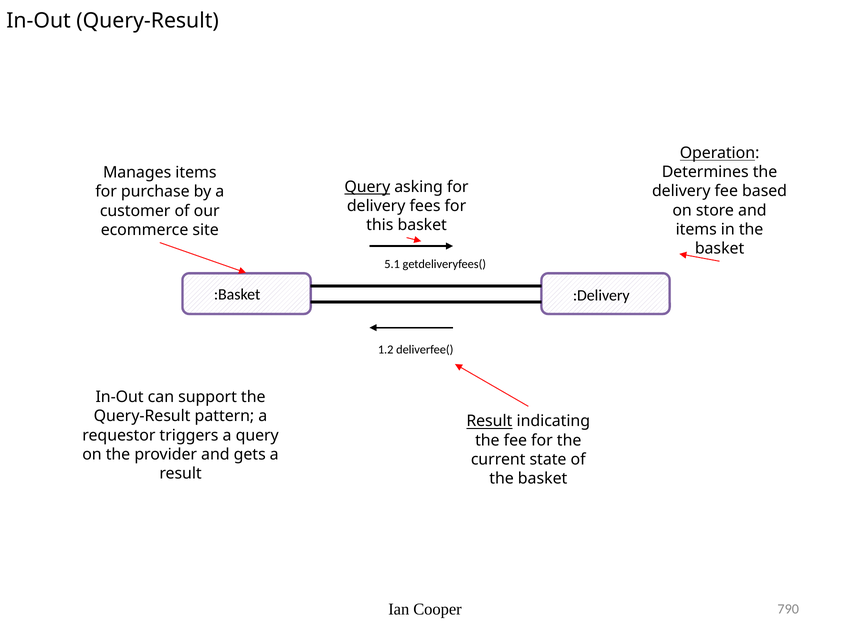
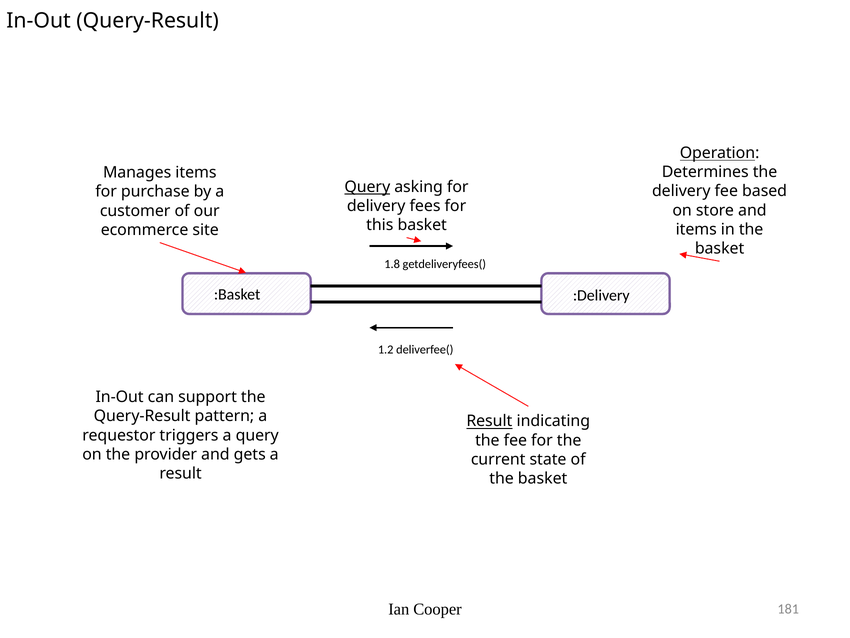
5.1: 5.1 -> 1.8 (392, 264)
790: 790 -> 181 (788, 609)
